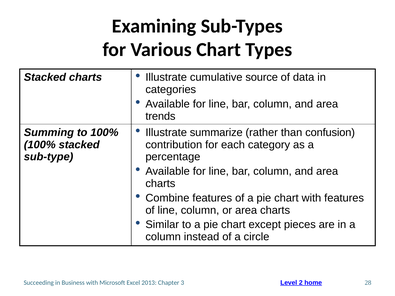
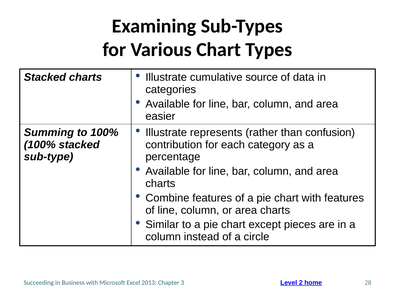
trends: trends -> easier (160, 116)
summarize: summarize -> represents (216, 133)
